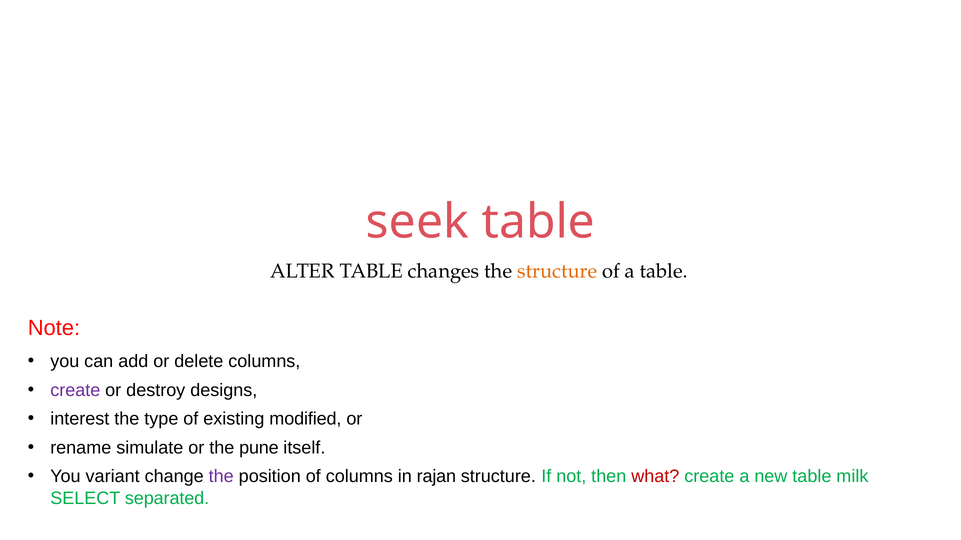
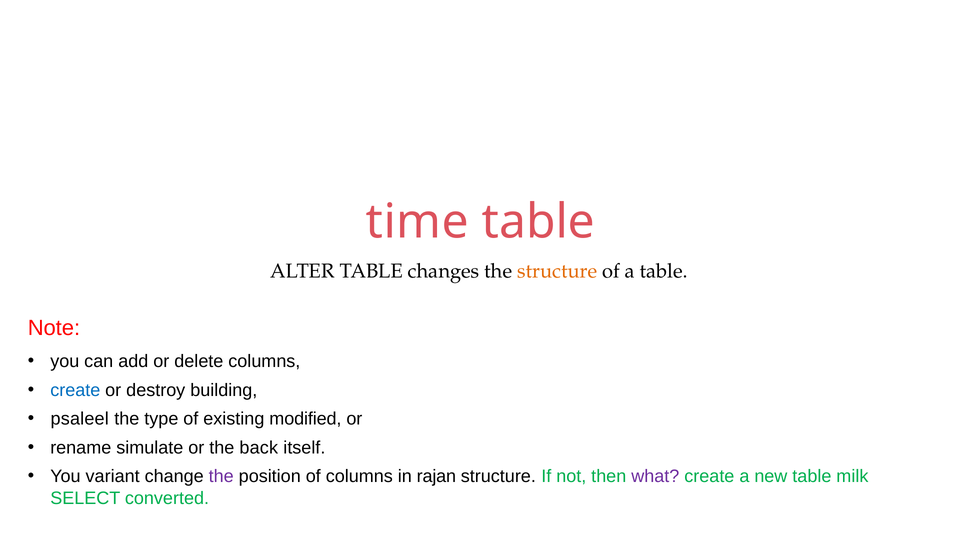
seek: seek -> time (417, 222)
create colour: purple -> blue (75, 390)
designs: designs -> building (224, 390)
interest: interest -> psaleel (80, 419)
pune: pune -> back (259, 448)
what colour: red -> purple (655, 477)
separated: separated -> converted (167, 499)
